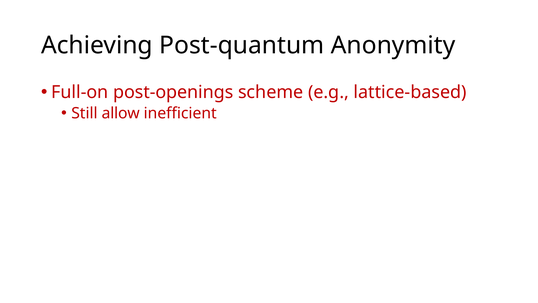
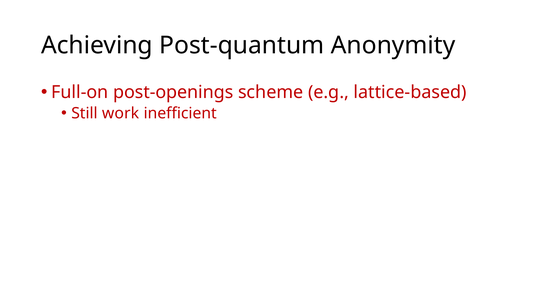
allow: allow -> work (121, 113)
